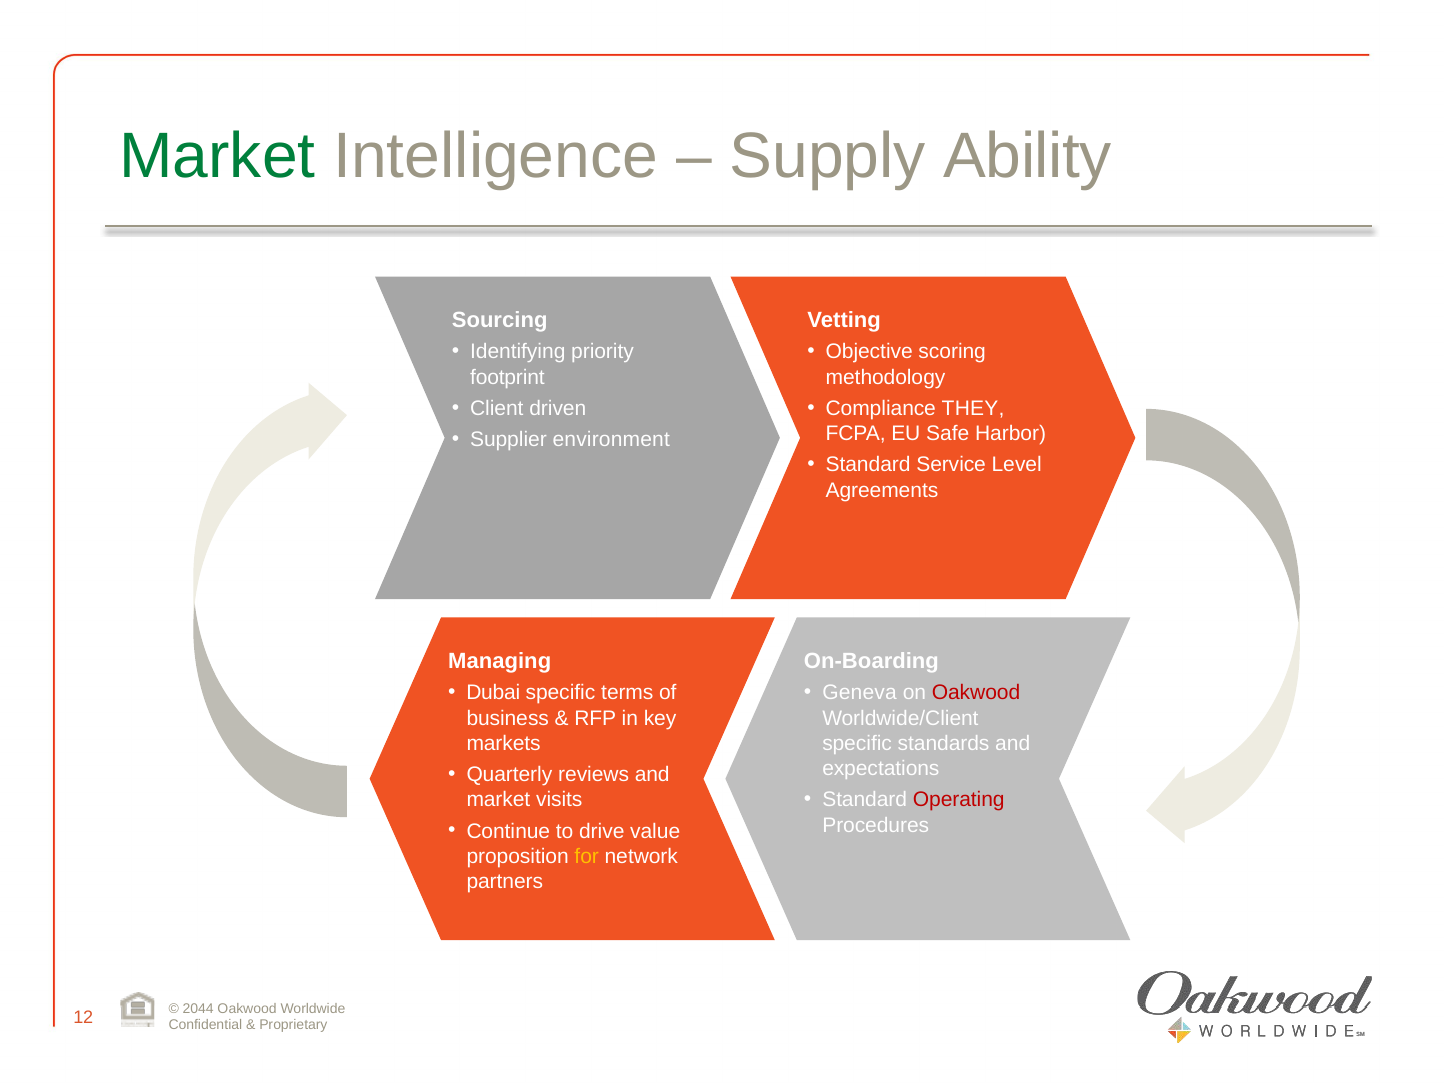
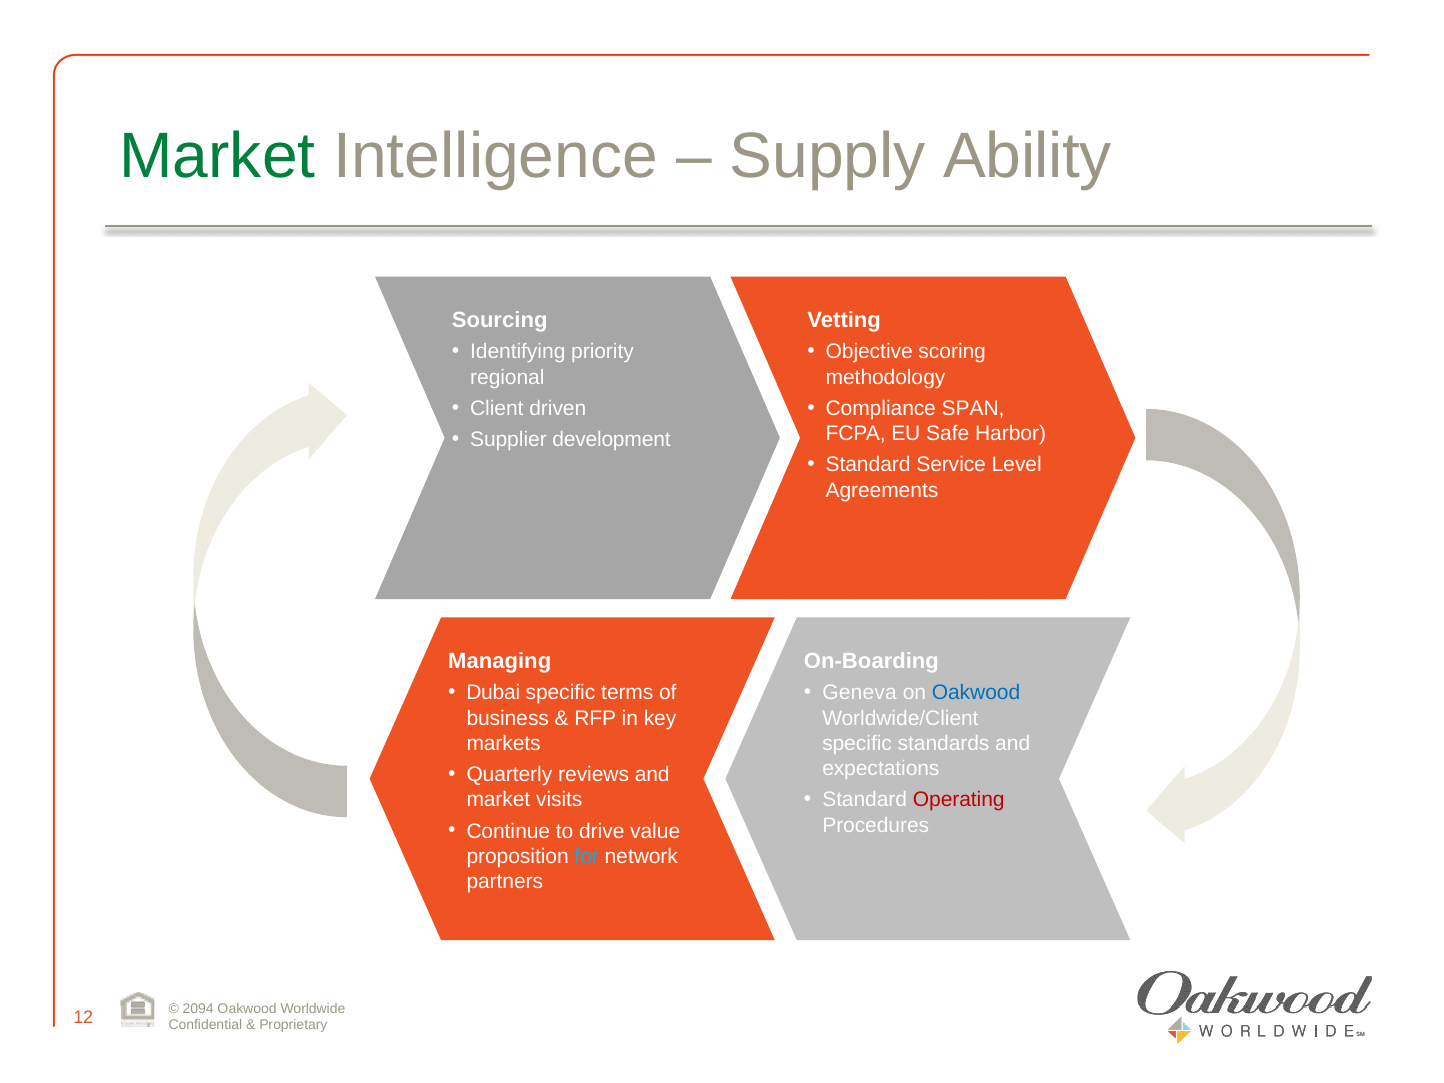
footprint: footprint -> regional (507, 377)
THEY: THEY -> SPAN (973, 409)
environment: environment -> development (611, 440)
Oakwood colour: red -> blue (976, 693)
for colour: yellow -> light blue (587, 856)
2044: 2044 -> 2094 (198, 1008)
